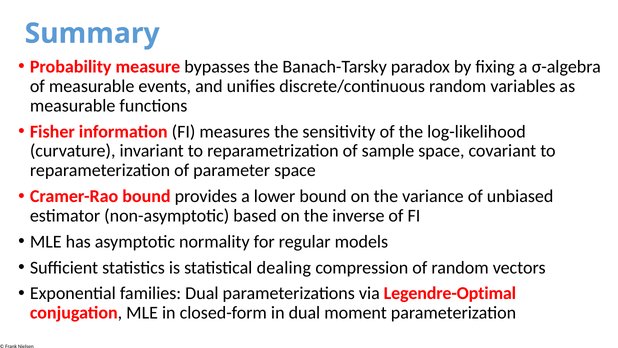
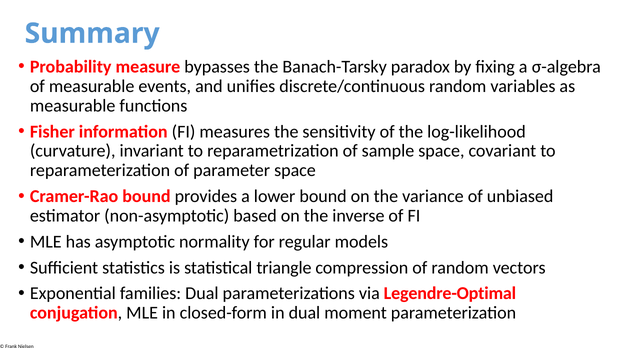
dealing: dealing -> triangle (284, 267)
